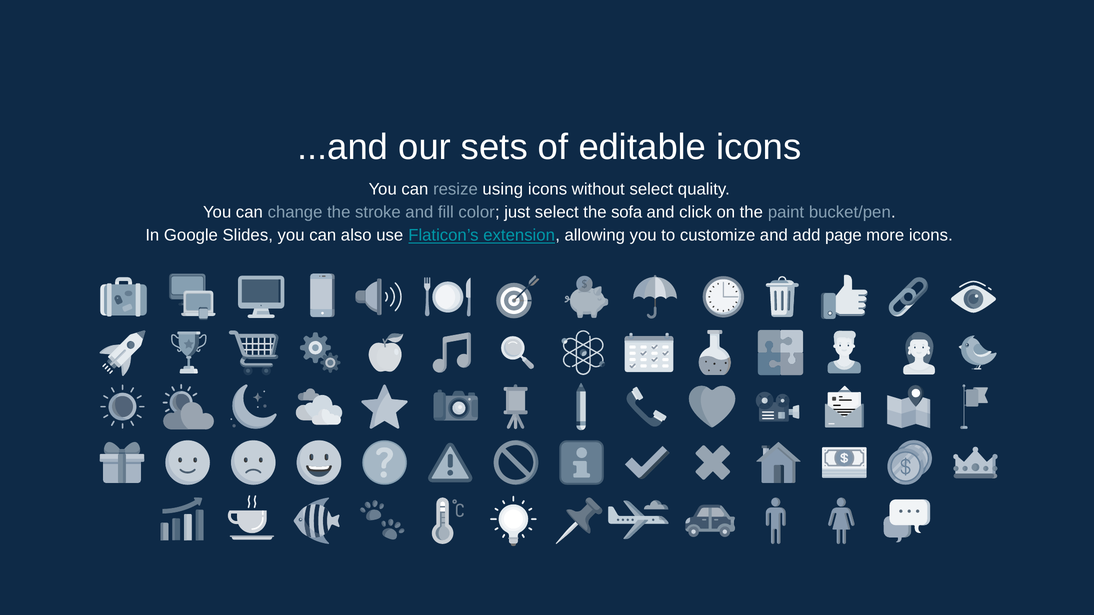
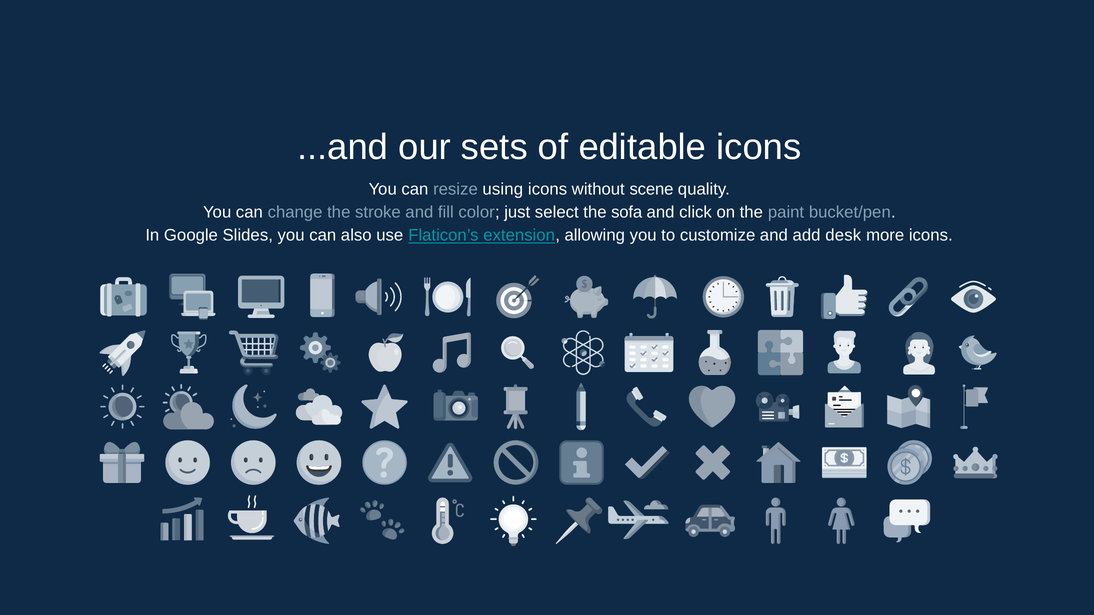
without select: select -> scene (652, 190)
page: page -> desk (843, 236)
